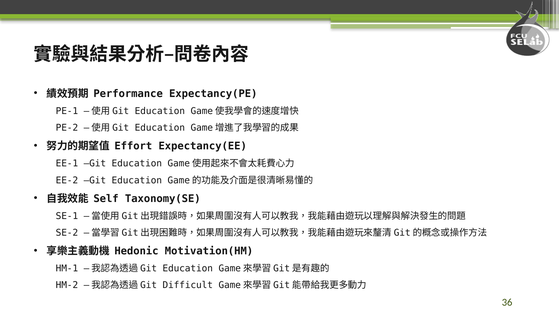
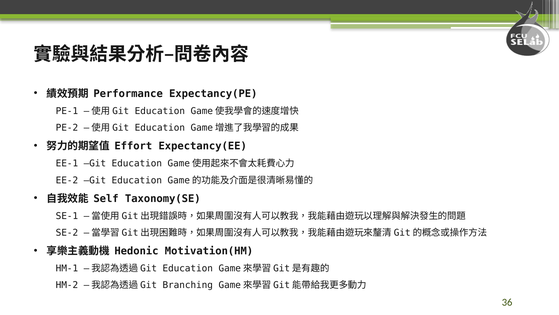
Difficult: Difficult -> Branching (188, 285)
